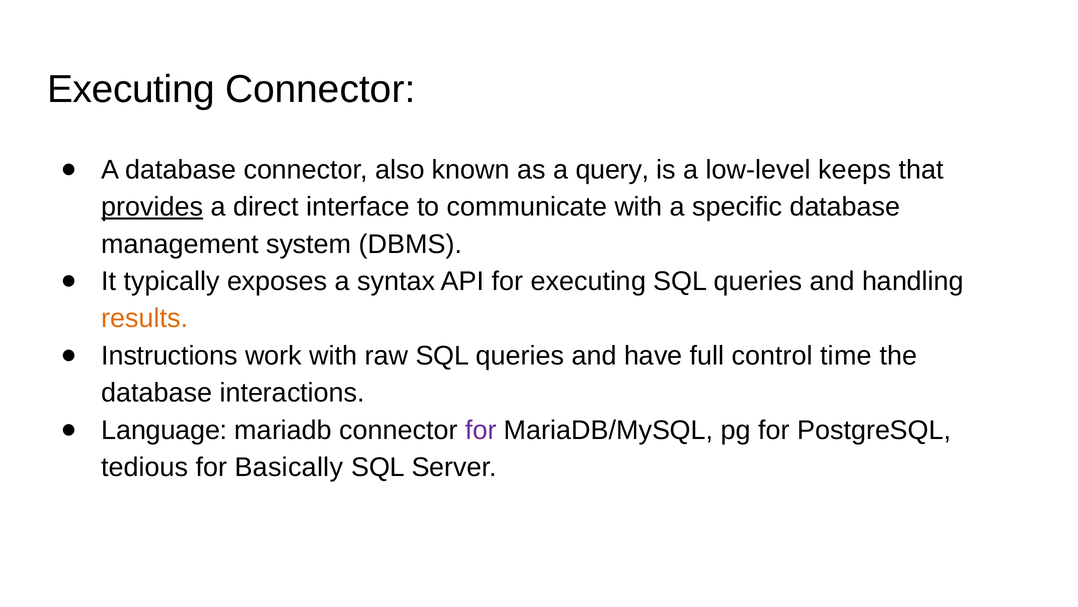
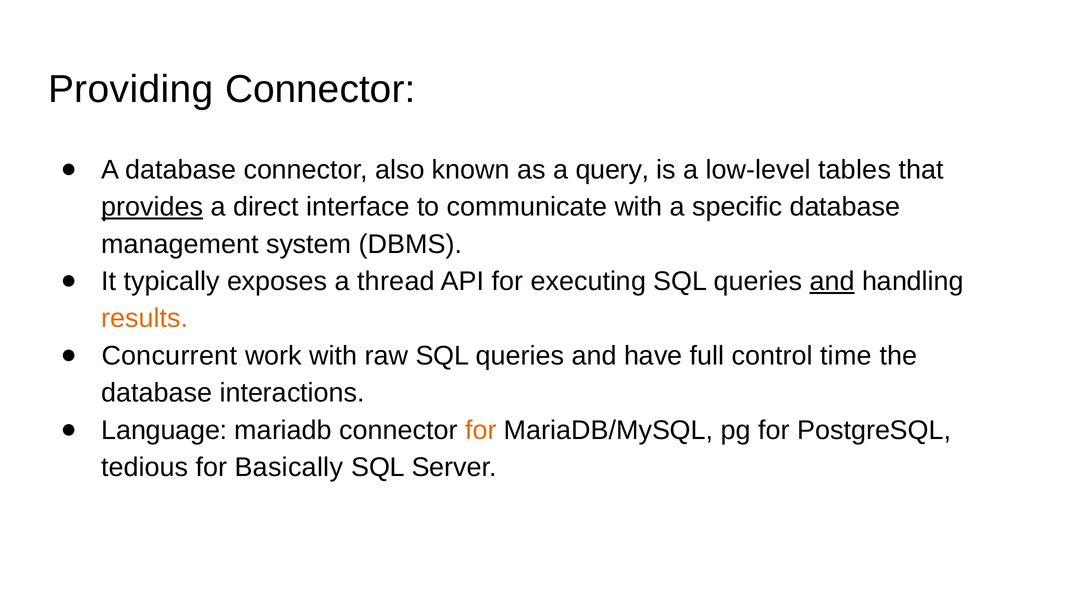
Executing: Executing -> Providing (131, 89)
keeps: keeps -> tables (855, 170)
syntax: syntax -> thread (396, 281)
and underline: none -> present (832, 281)
Instructions: Instructions -> Concurrent (169, 355)
for colour: purple -> orange (481, 430)
